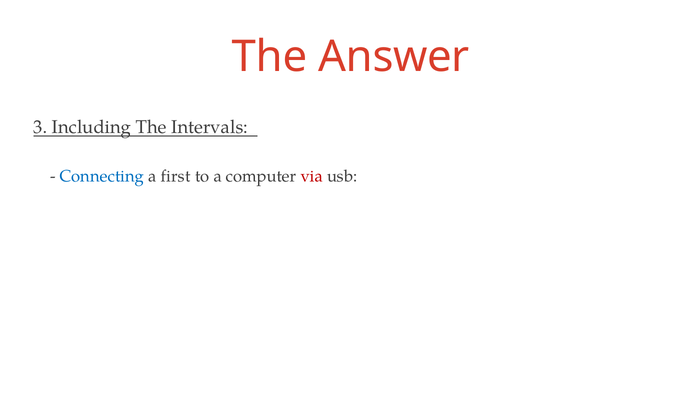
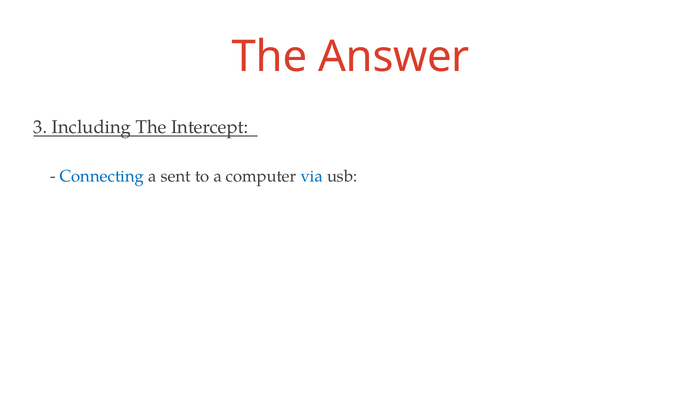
Intervals: Intervals -> Intercept (210, 127)
first: first -> sent (176, 176)
via colour: red -> blue (312, 176)
